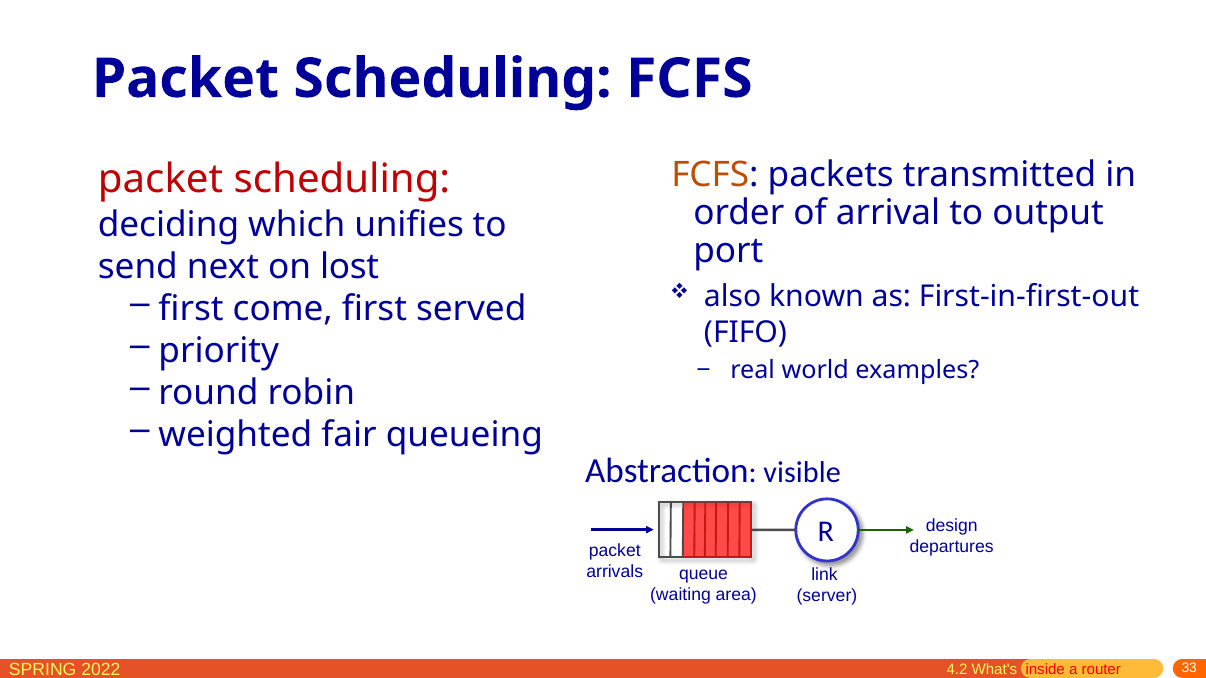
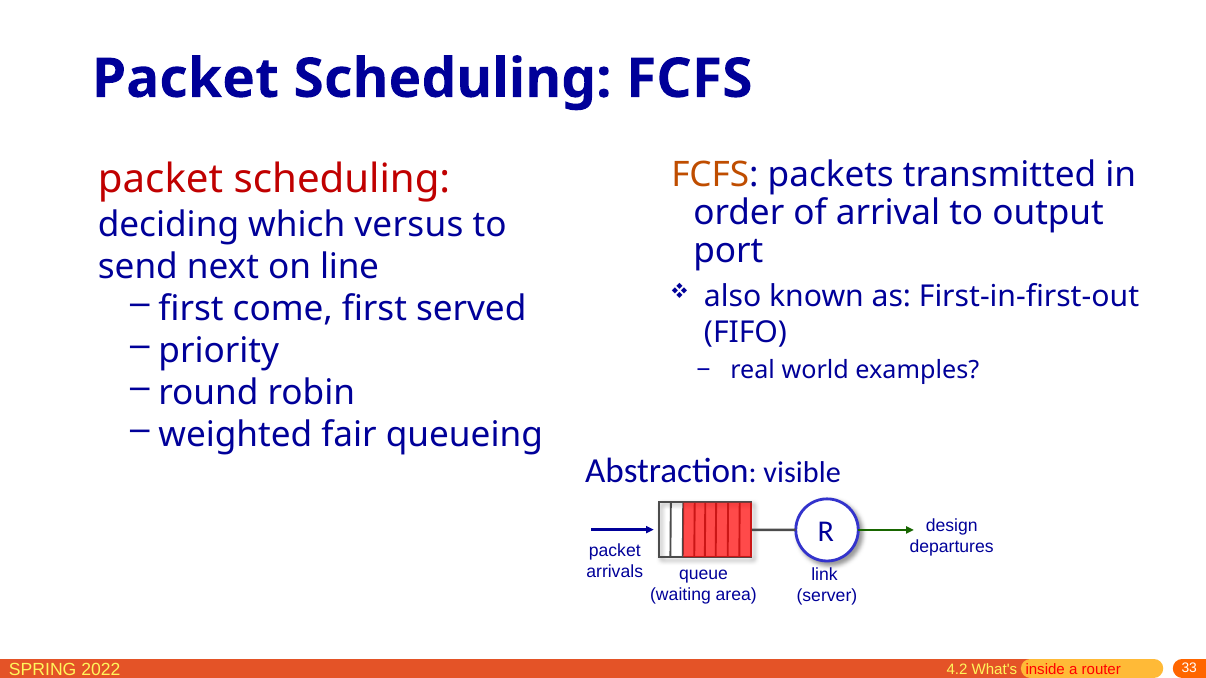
unifies: unifies -> versus (409, 225)
lost: lost -> line (350, 267)
